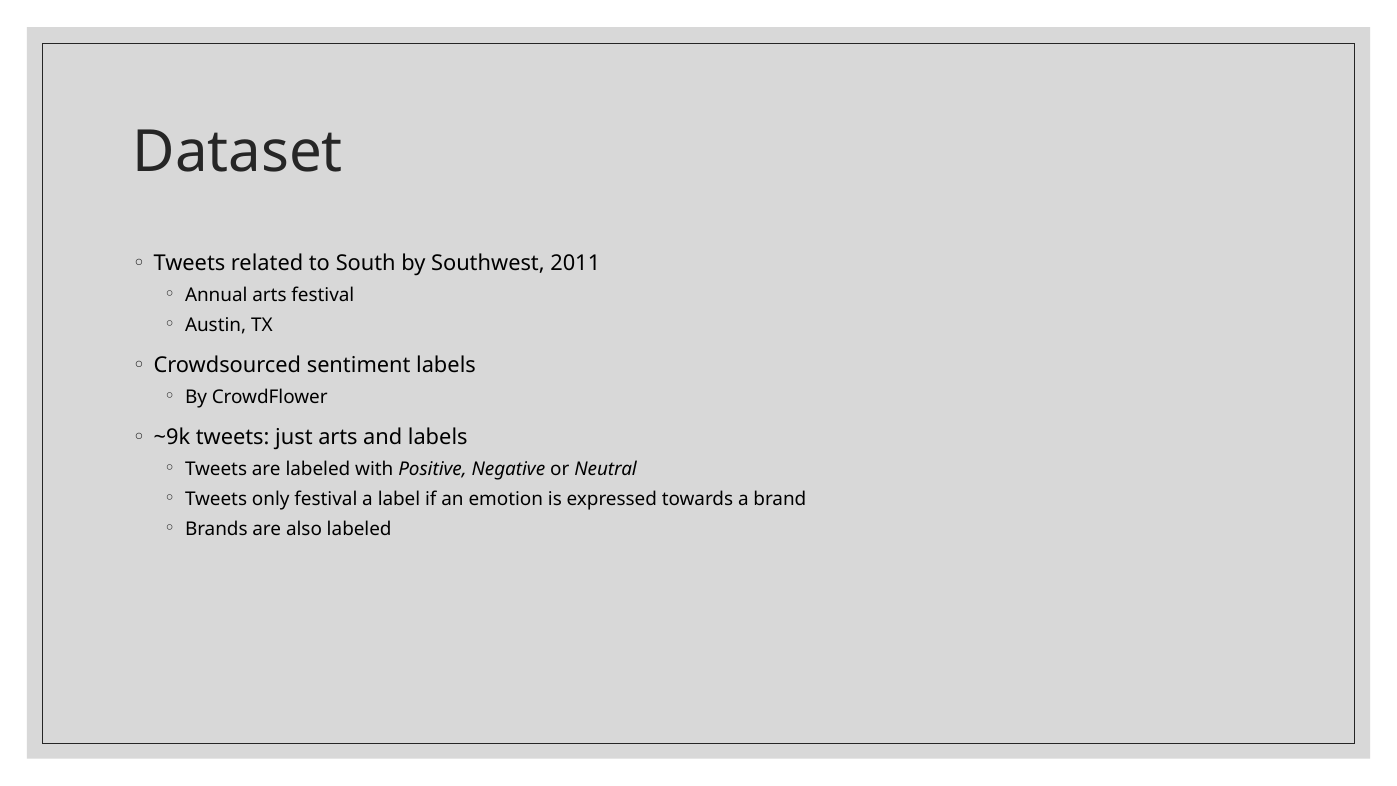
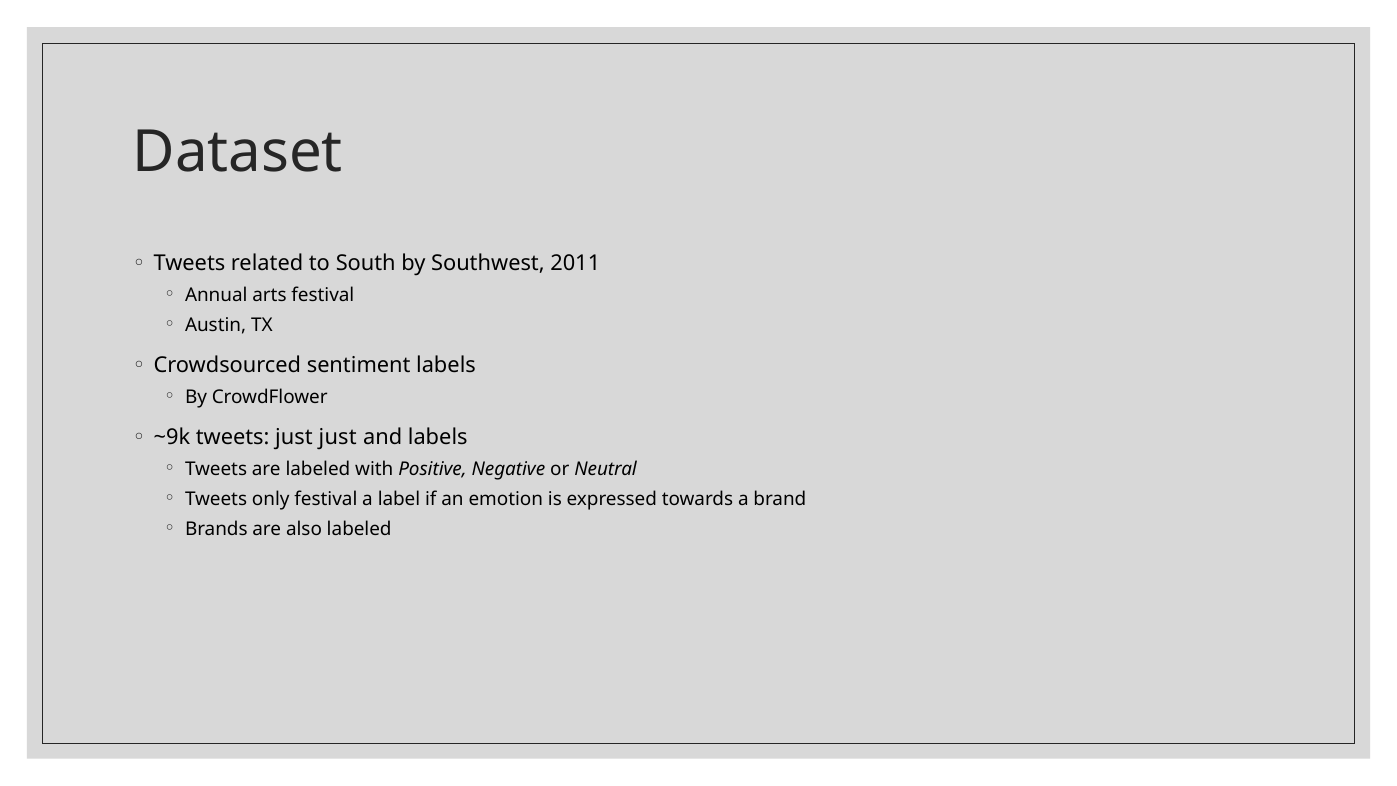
just arts: arts -> just (338, 437)
